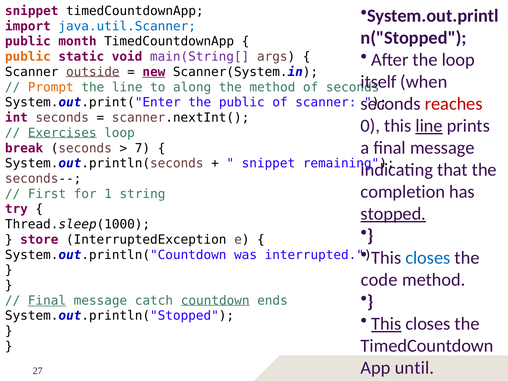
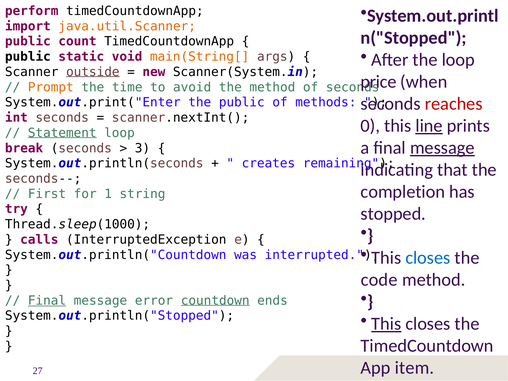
snippet: snippet -> perform (32, 11)
java.util.Scanner colour: blue -> orange (127, 26)
month: month -> count (77, 41)
public colour: orange -> black (28, 57)
main(String[ colour: purple -> orange (200, 57)
new underline: present -> none (154, 72)
itself: itself -> price (379, 82)
the line: line -> time (127, 87)
along: along -> avoid (192, 87)
of scanner: scanner -> methods (326, 102)
Exercises: Exercises -> Statement (62, 133)
message underline: none -> present (442, 148)
7: 7 -> 3 (142, 148)
snippet: snippet -> creates (268, 163)
stopped underline: present -> none (393, 214)
store: store -> calls (39, 240)
catch: catch -> error (154, 301)
until: until -> item (414, 368)
